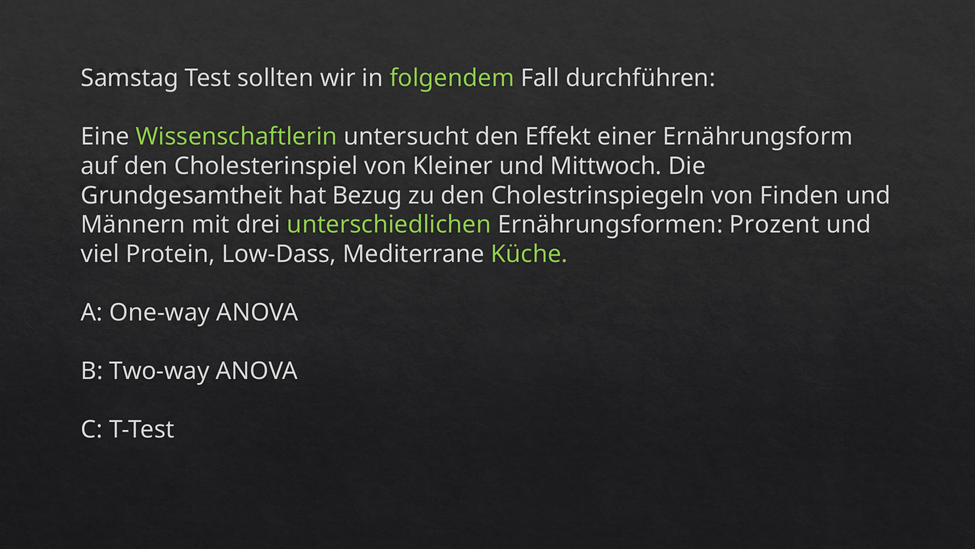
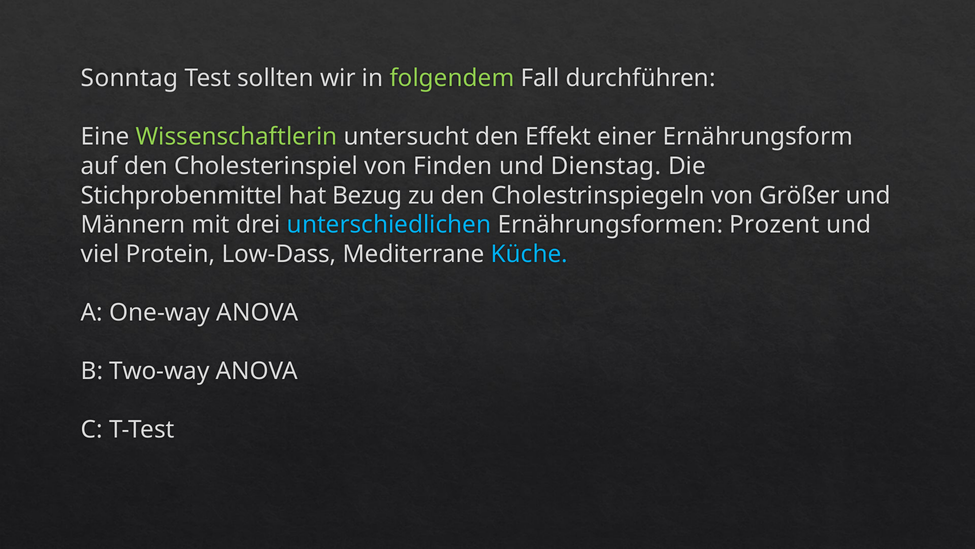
Samstag: Samstag -> Sonntag (130, 78)
Kleiner: Kleiner -> Finden (453, 166)
Mittwoch: Mittwoch -> Dienstag (606, 166)
Grundgesamtheit: Grundgesamtheit -> Stichprobenmittel (182, 195)
Finden: Finden -> Größer (800, 195)
unterschiedlichen colour: light green -> light blue (389, 225)
Küche colour: light green -> light blue (529, 254)
